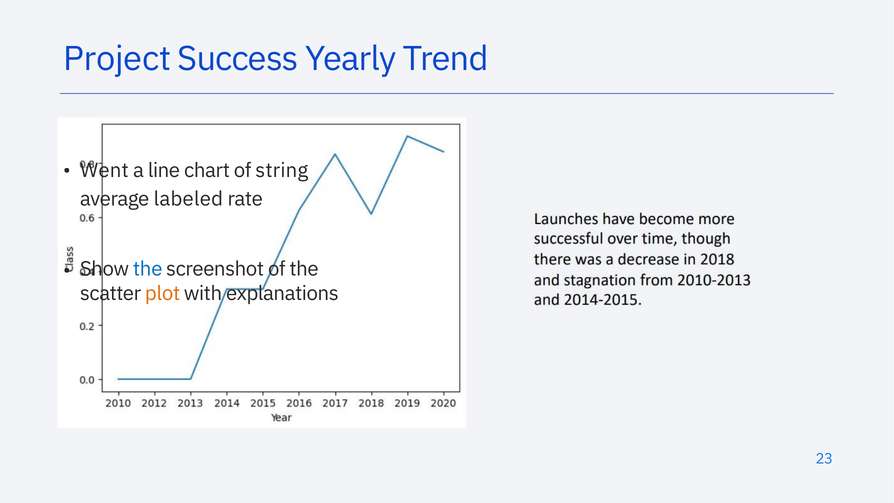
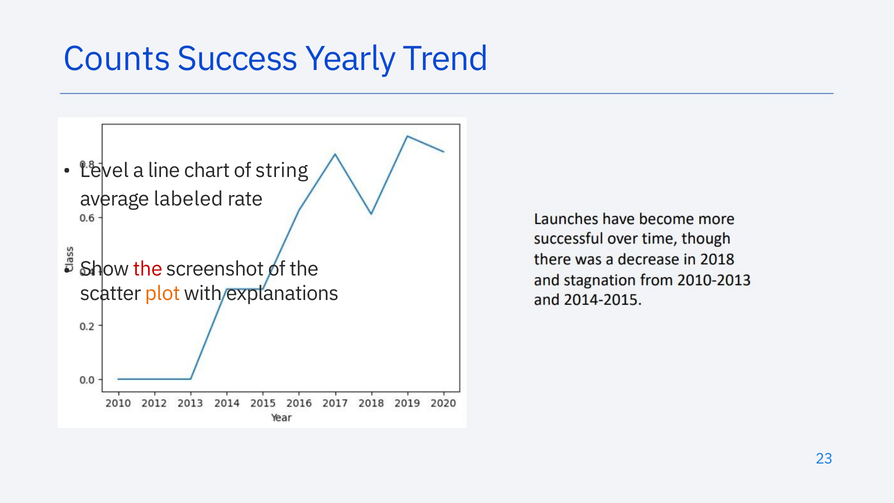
Project: Project -> Counts (117, 59)
Went: Went -> Level (104, 170)
the colour: blue -> red (148, 269)
